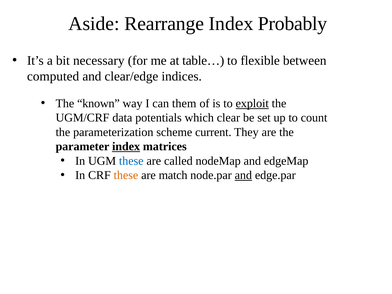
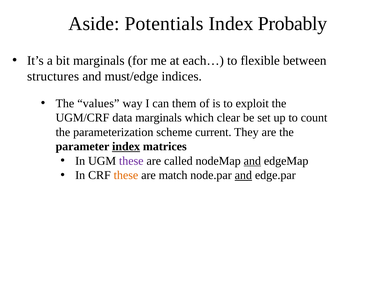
Rearrange: Rearrange -> Potentials (164, 24)
bit necessary: necessary -> marginals (99, 61)
table…: table… -> each… (203, 61)
computed: computed -> structures (53, 76)
clear/edge: clear/edge -> must/edge (131, 76)
known: known -> values (98, 103)
exploit underline: present -> none (252, 103)
data potentials: potentials -> marginals (159, 118)
these colour: blue -> purple (131, 161)
and underline: none -> present (252, 161)
